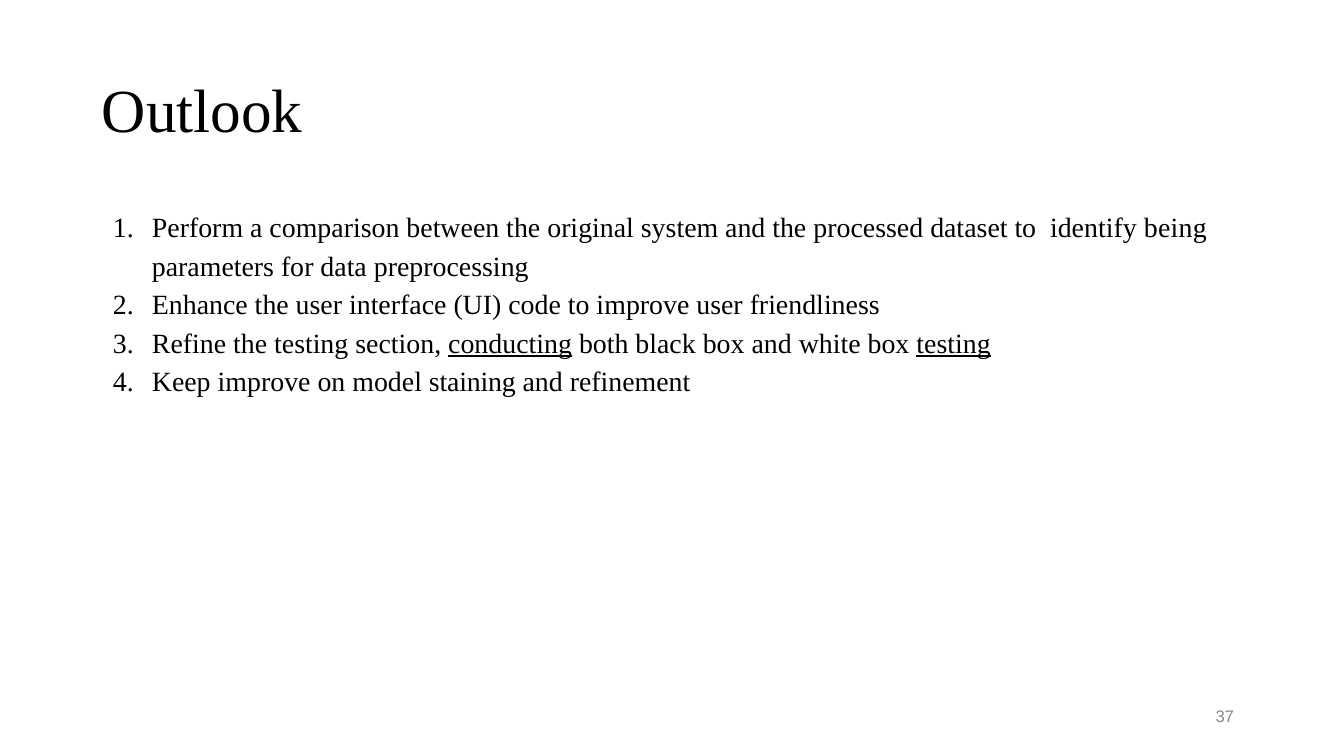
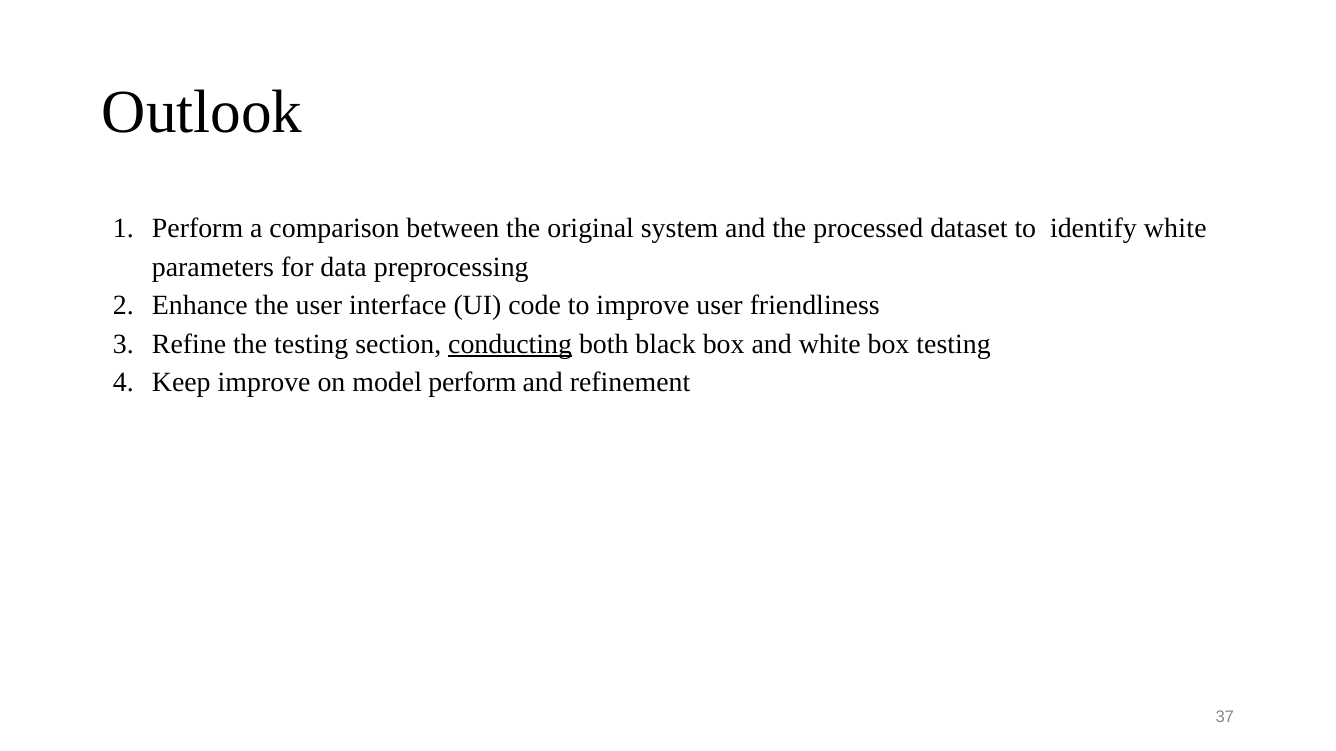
identify being: being -> white (1175, 229)
testing underline: present -> none (954, 344)
model staining: staining -> perform (472, 383)
